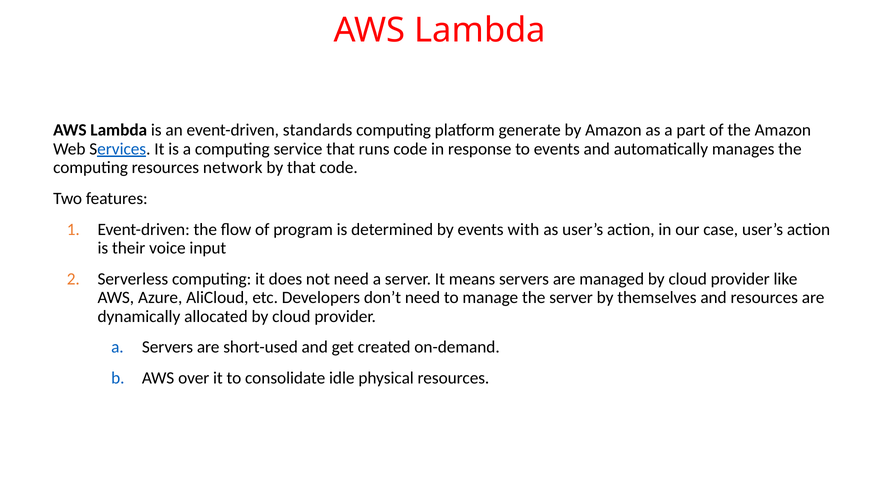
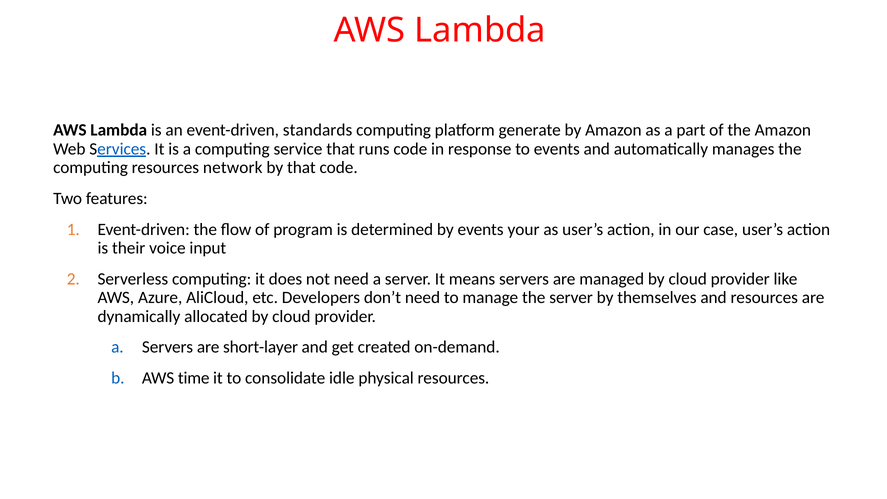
with: with -> your (524, 229)
short-used: short-used -> short-layer (261, 347)
over: over -> time (194, 378)
